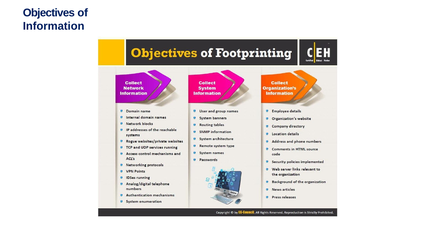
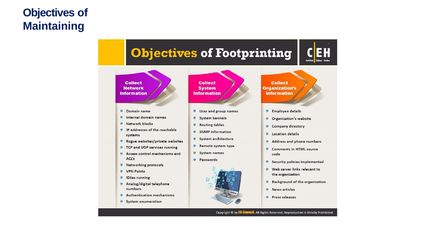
Information: Information -> Maintaining (54, 26)
